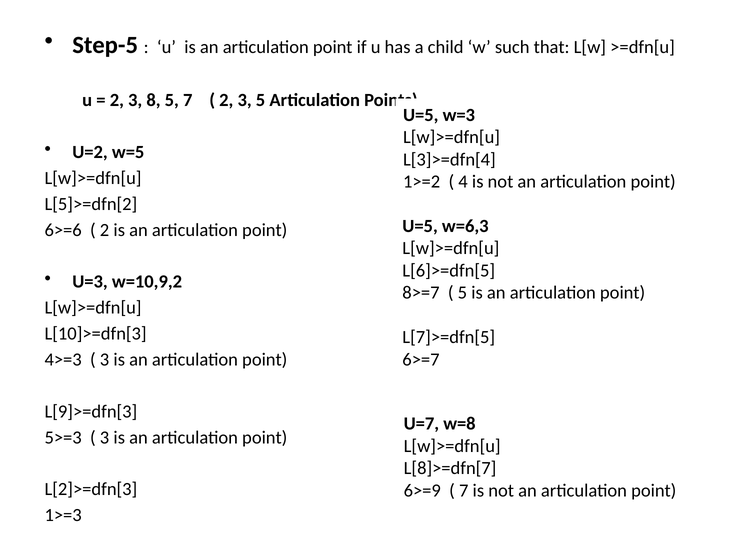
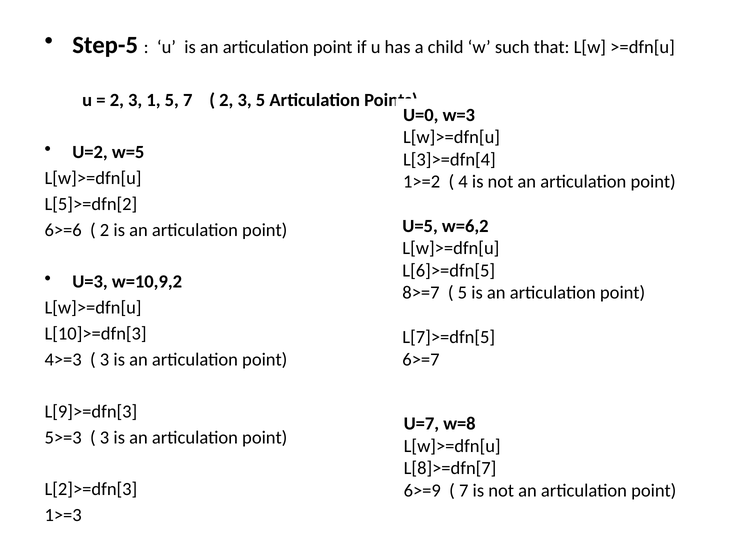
8: 8 -> 1 (154, 100)
U=5: U=5 -> U=0 (421, 115)
w=6,3: w=6,3 -> w=6,2 (465, 226)
